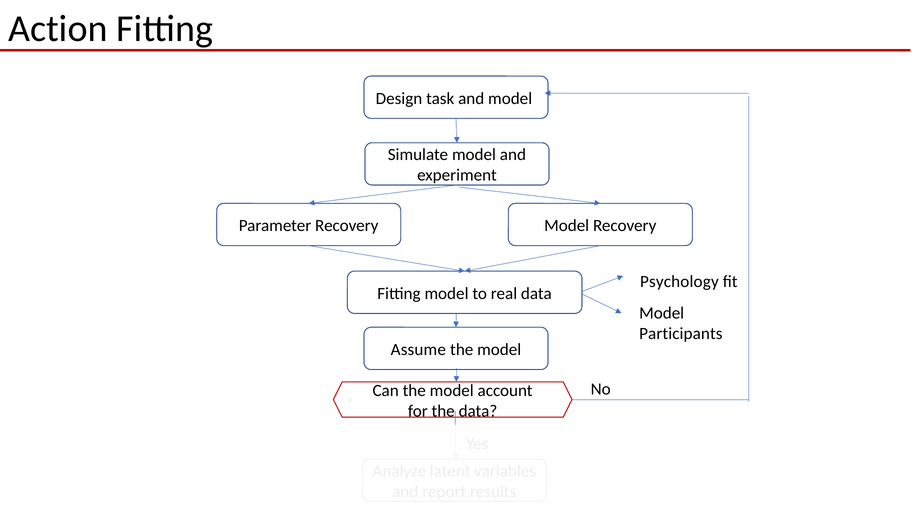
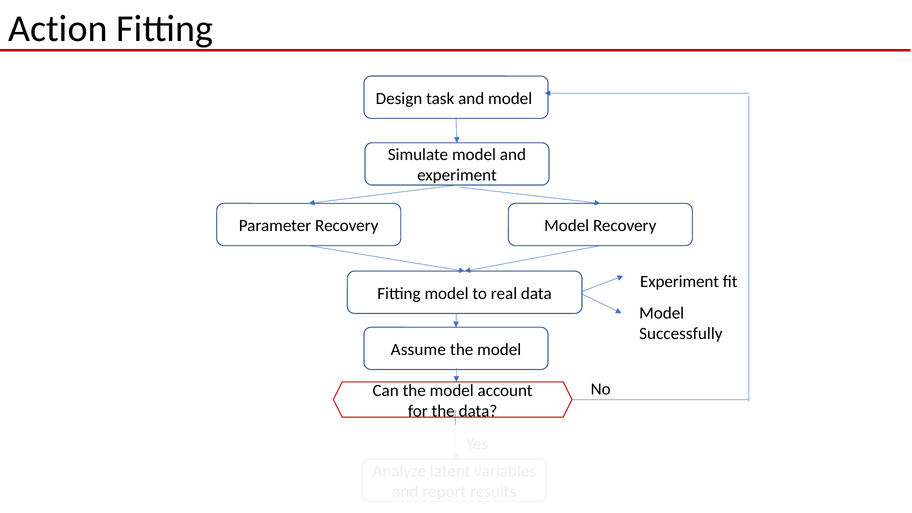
Psychology: Psychology -> Experiment (680, 281)
Participants: Participants -> Successfully (681, 333)
